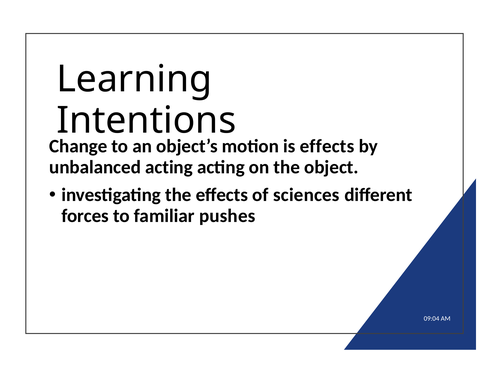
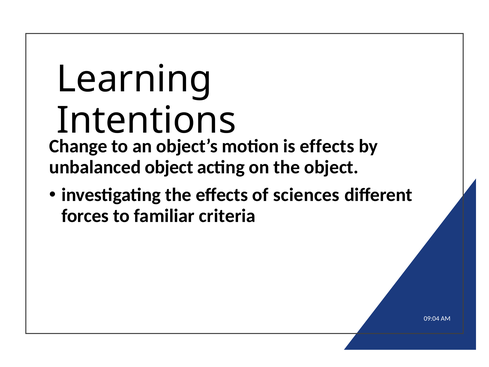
unbalanced acting: acting -> object (169, 167)
pushes: pushes -> criteria (227, 216)
